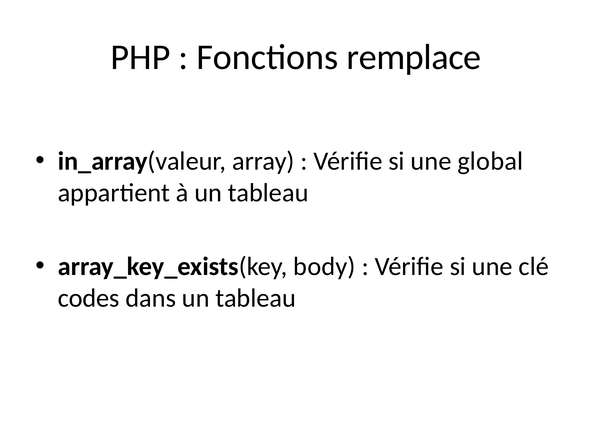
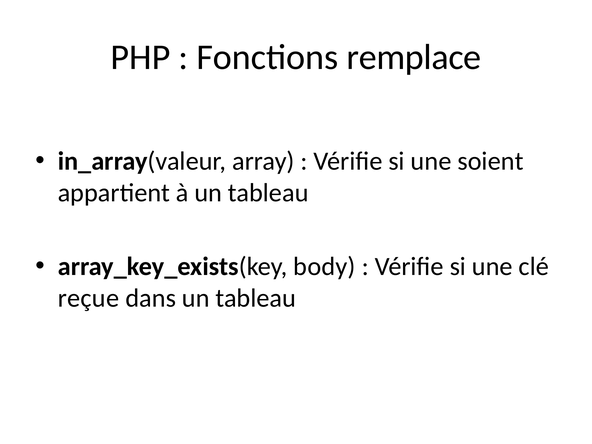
global: global -> soient (490, 161)
codes: codes -> reçue (88, 298)
